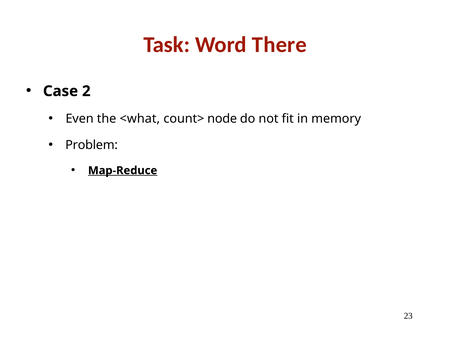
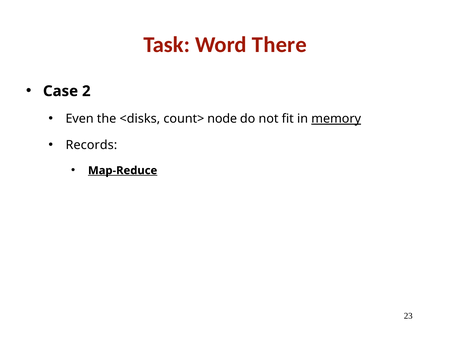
<what: <what -> <disks (140, 119)
memory underline: none -> present (336, 119)
Problem: Problem -> Records (91, 145)
